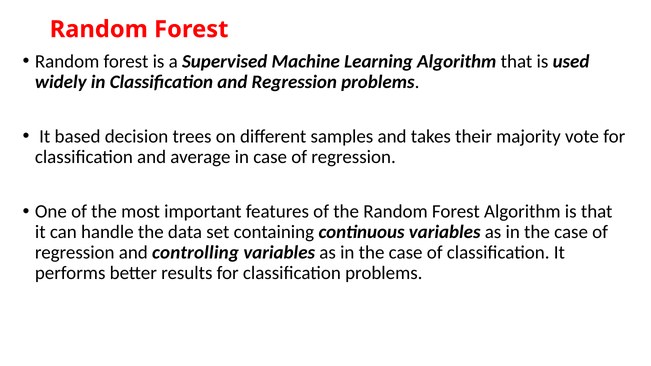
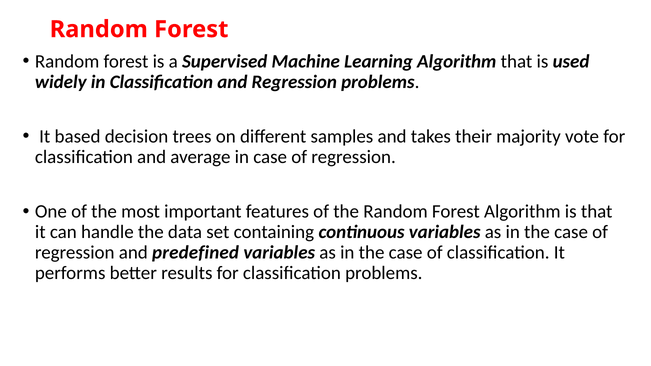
controlling: controlling -> predefined (196, 253)
